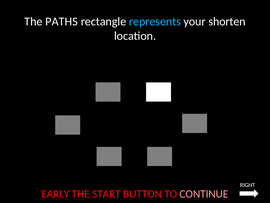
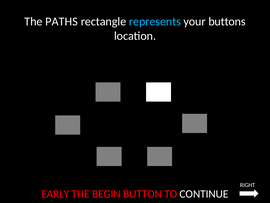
shorten: shorten -> buttons (227, 21)
START: START -> BEGIN (106, 194)
CONTINUE colour: pink -> white (204, 194)
